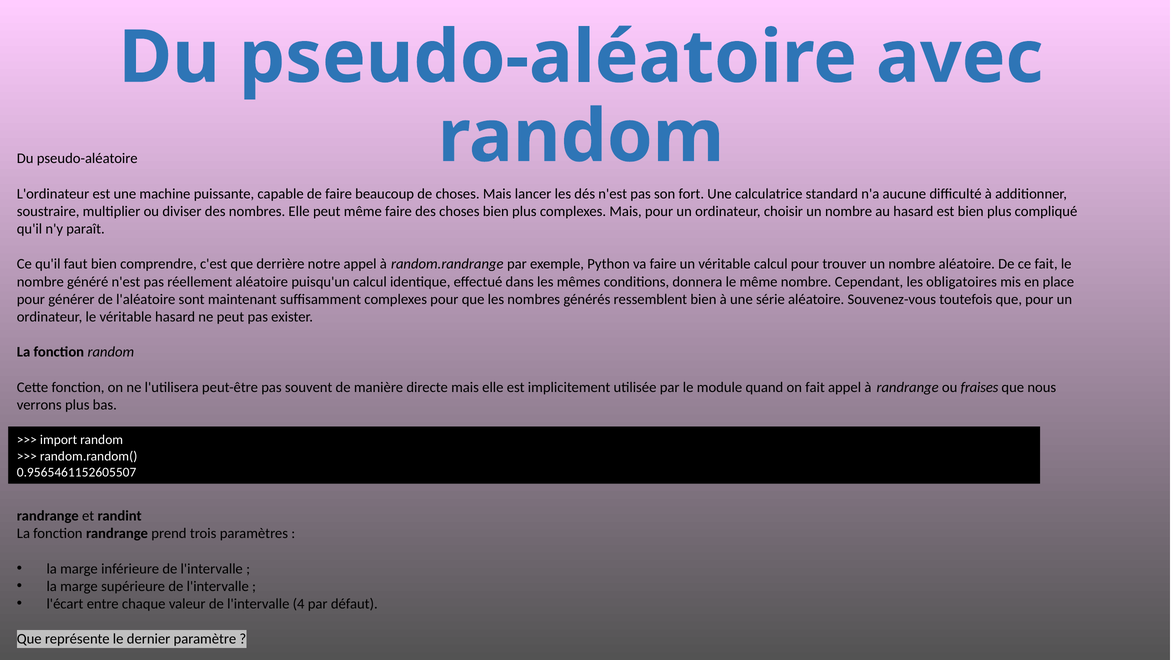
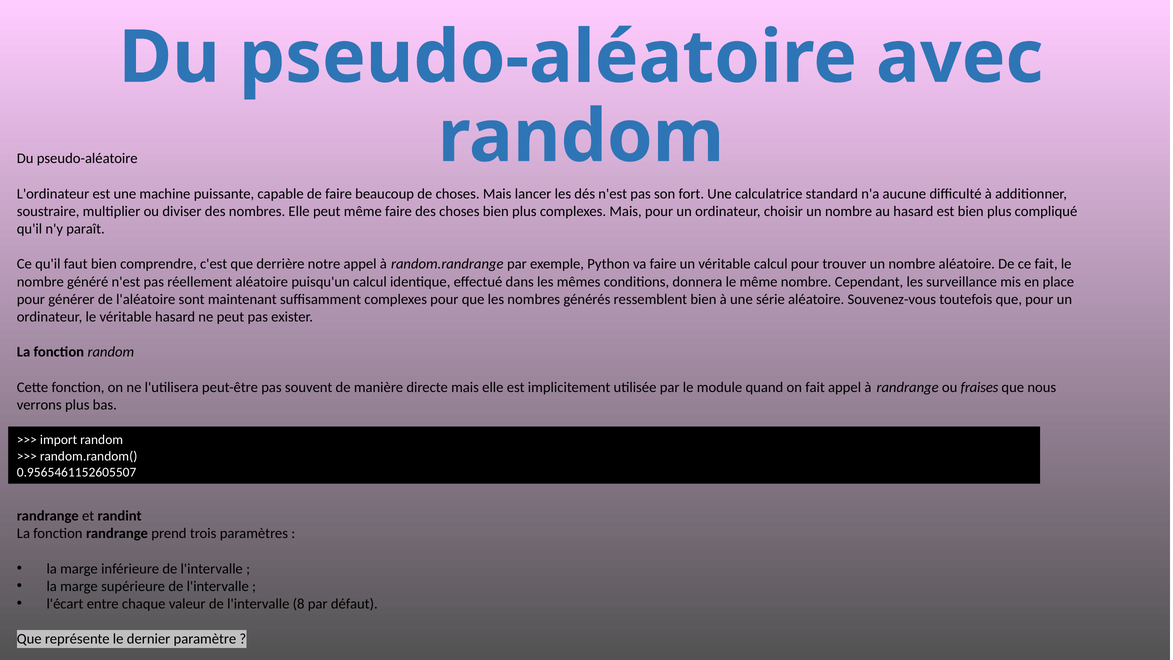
obligatoires: obligatoires -> surveillance (962, 282)
4: 4 -> 8 (299, 604)
